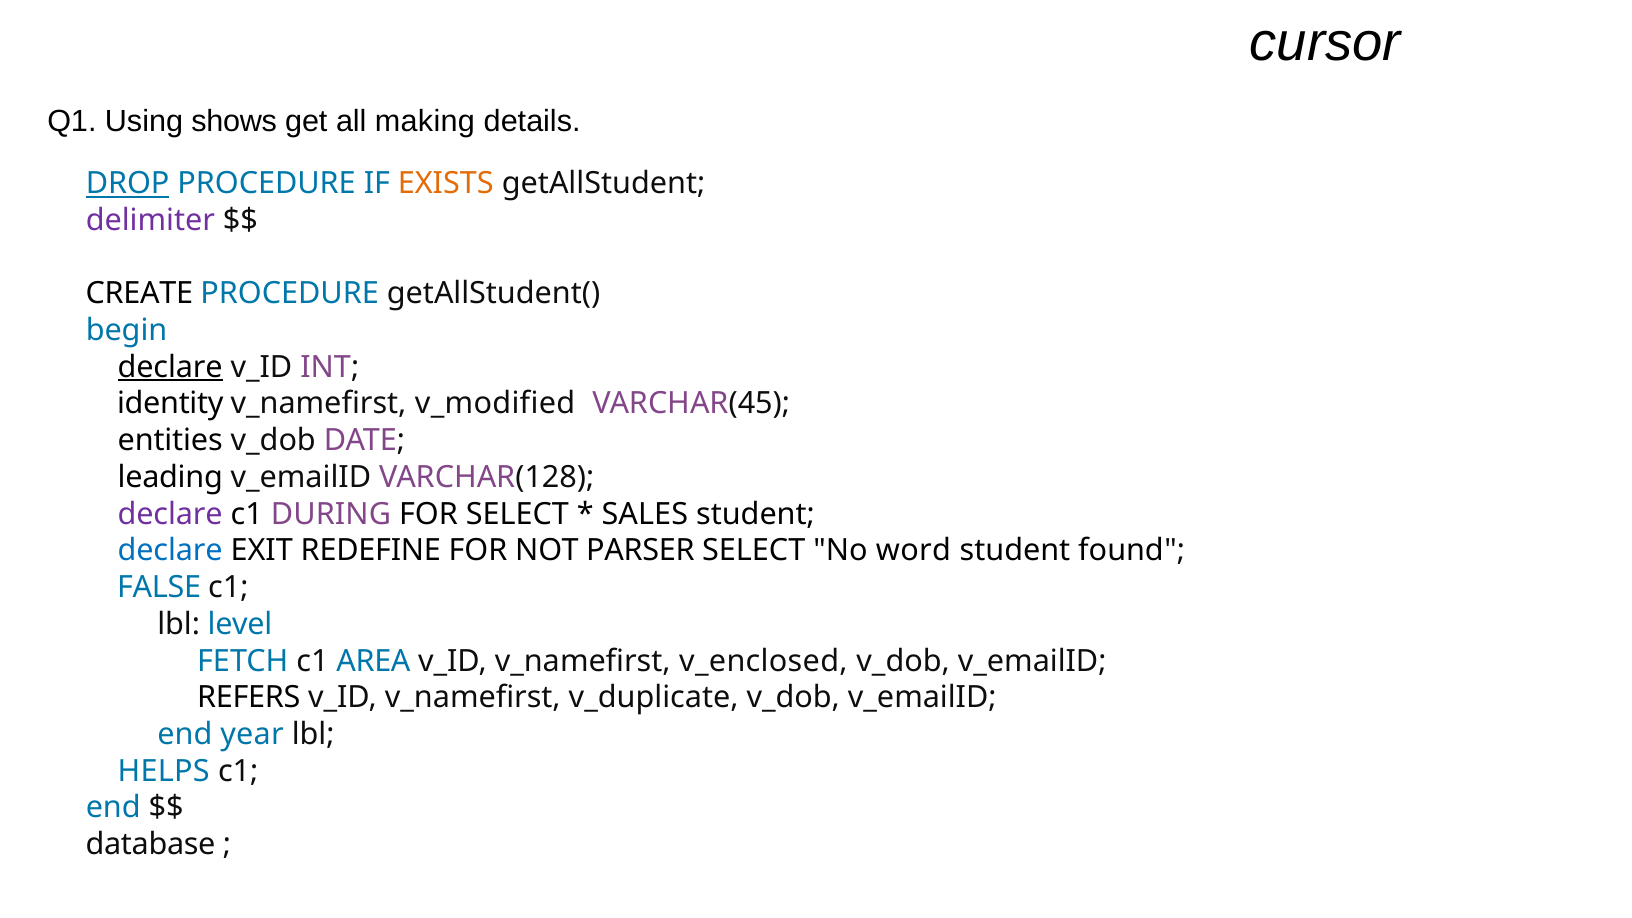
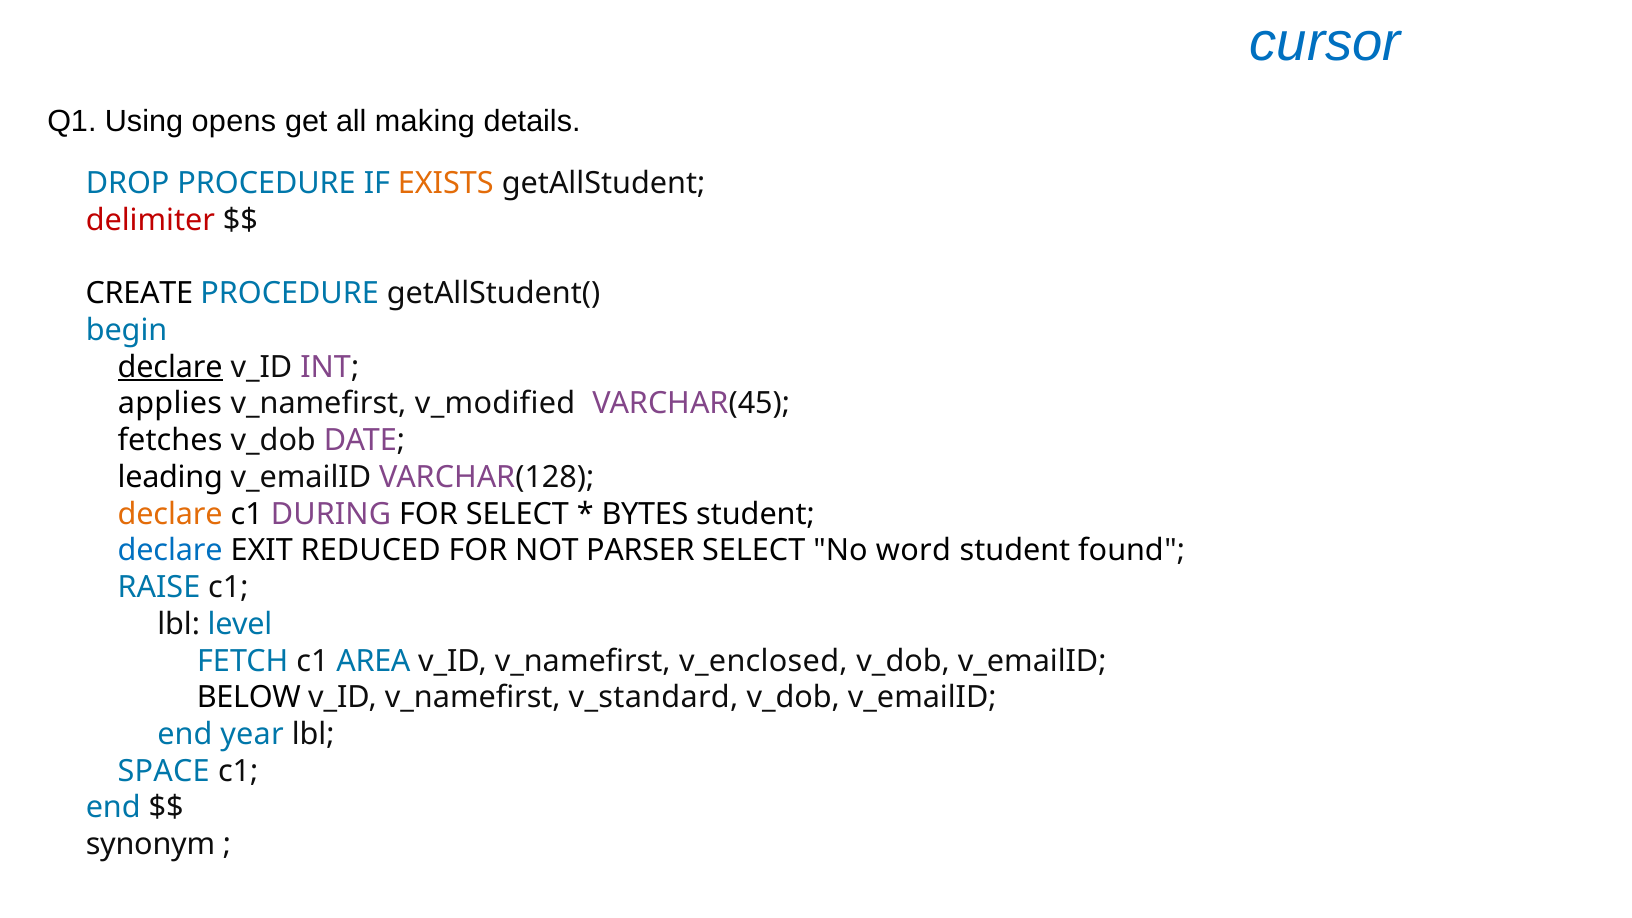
cursor colour: black -> blue (1325, 42)
shows: shows -> opens (234, 122)
DROP underline: present -> none (128, 184)
delimiter colour: purple -> red (150, 220)
identity: identity -> applies (170, 404)
entities: entities -> fetches (170, 441)
declare colour: purple -> orange (170, 514)
SALES: SALES -> BYTES (645, 514)
REDEFINE: REDEFINE -> REDUCED (371, 551)
FALSE: FALSE -> RAISE (159, 587)
REFERS: REFERS -> BELOW (249, 698)
v_duplicate: v_duplicate -> v_standard (653, 698)
HELPS: HELPS -> SPACE (164, 771)
database: database -> synonym (150, 845)
